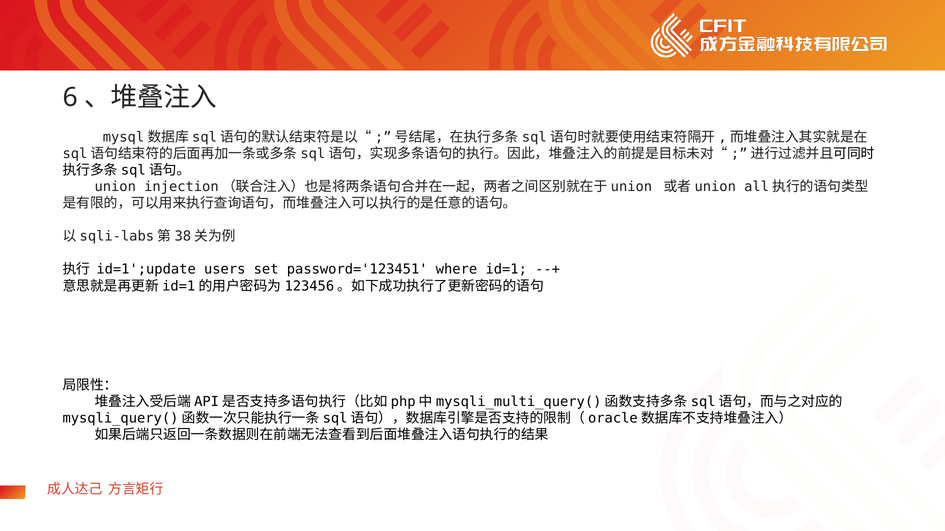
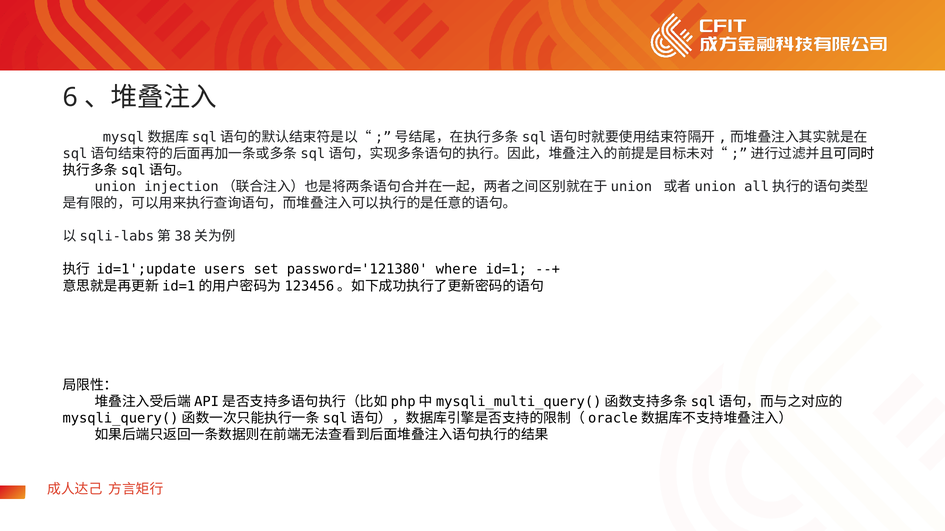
password='123451: password='123451 -> password='121380 (357, 270)
